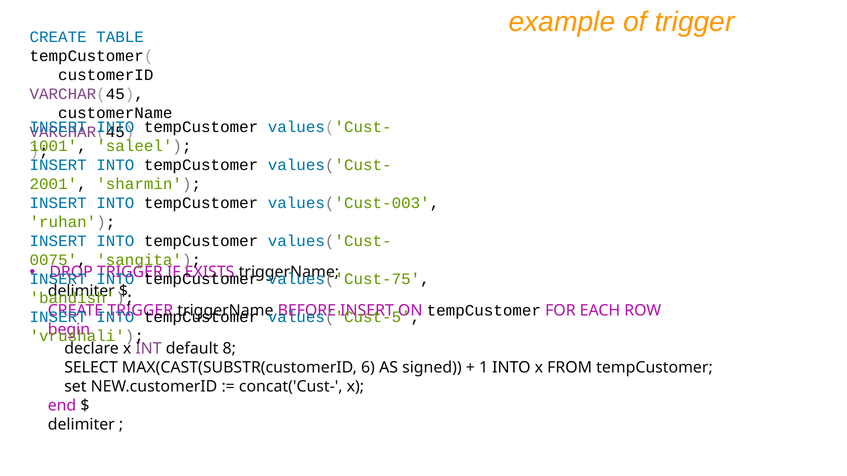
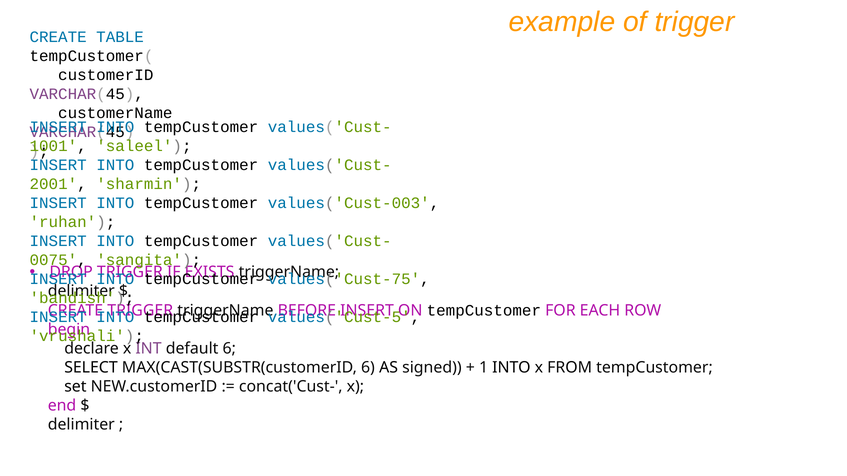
default 8: 8 -> 6 (229, 349)
